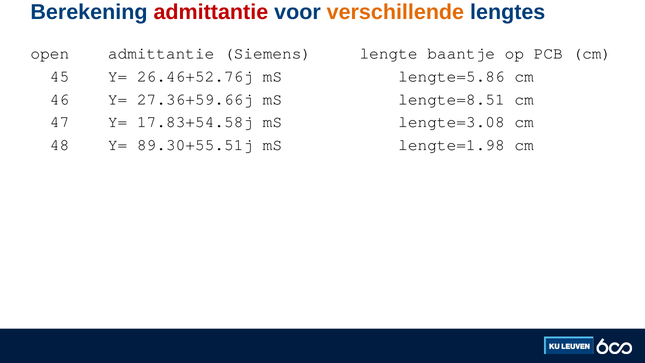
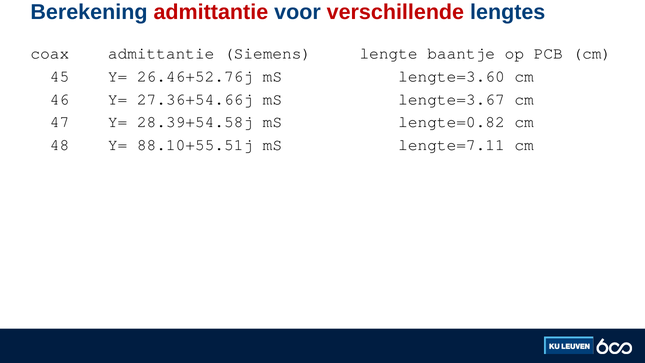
verschillende colour: orange -> red (395, 12)
open: open -> coax (50, 54)
lengte=5.86: lengte=5.86 -> lengte=3.60 (451, 76)
27.36+59.66j: 27.36+59.66j -> 27.36+54.66j (195, 99)
lengte=8.51: lengte=8.51 -> lengte=3.67 (451, 99)
17.83+54.58j: 17.83+54.58j -> 28.39+54.58j (195, 122)
lengte=3.08: lengte=3.08 -> lengte=0.82 (451, 122)
89.30+55.51j: 89.30+55.51j -> 88.10+55.51j (195, 145)
lengte=1.98: lengte=1.98 -> lengte=7.11 (451, 145)
